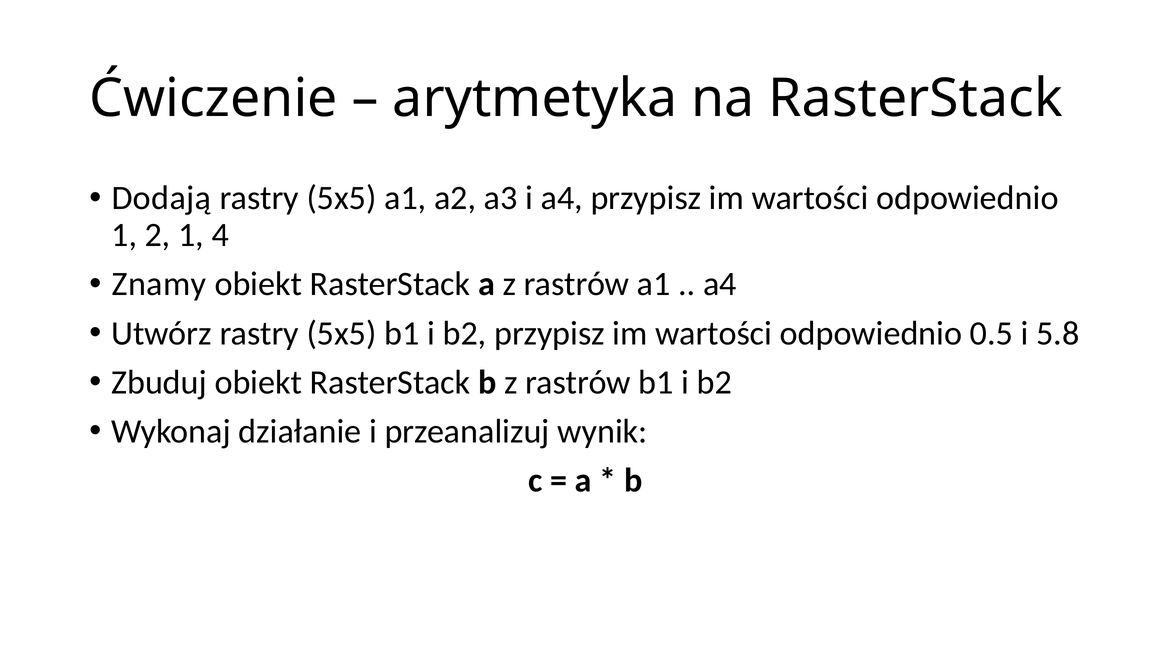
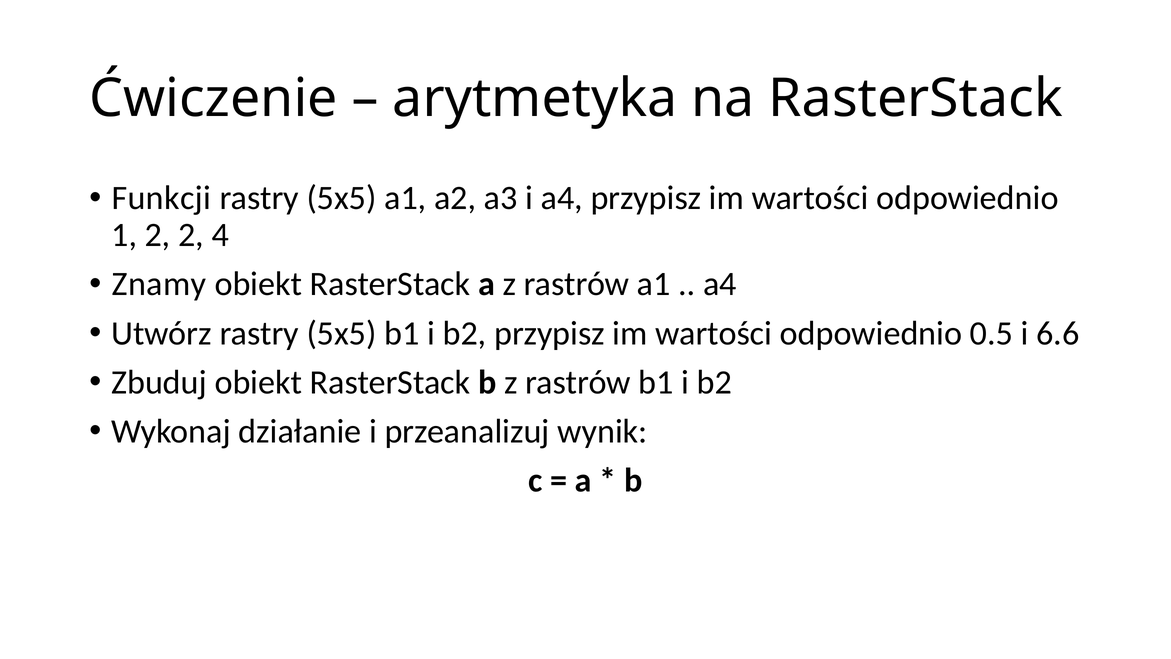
Dodają: Dodają -> Funkcji (161, 198)
2 1: 1 -> 2 (191, 235)
5.8: 5.8 -> 6.6 (1058, 333)
